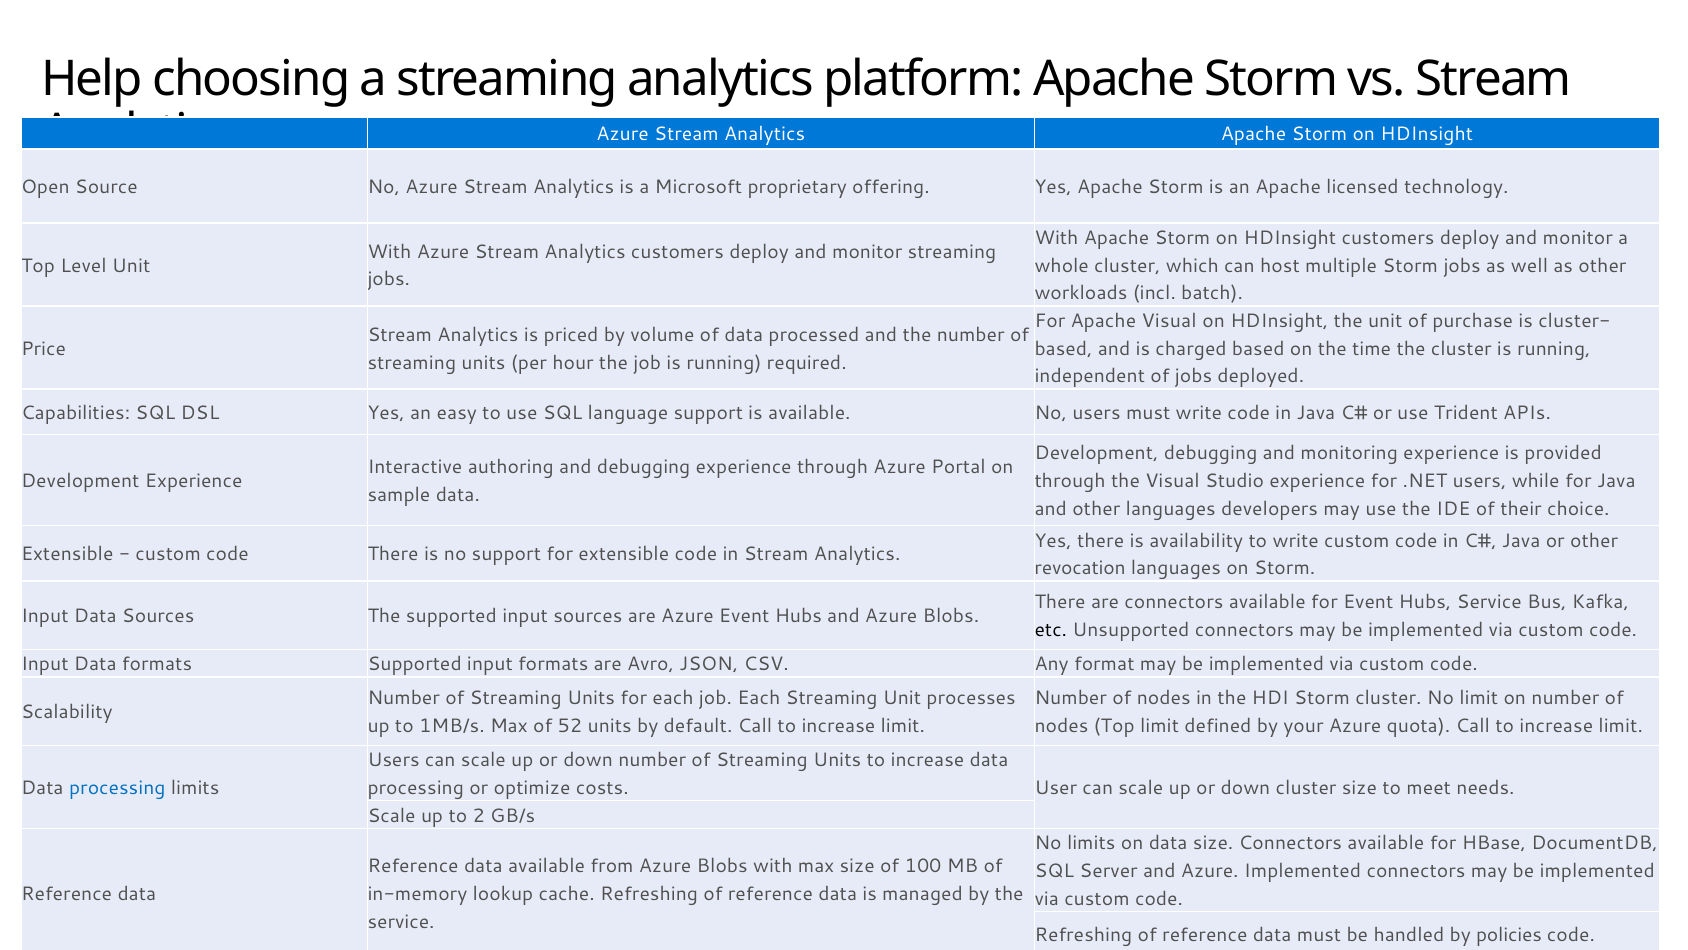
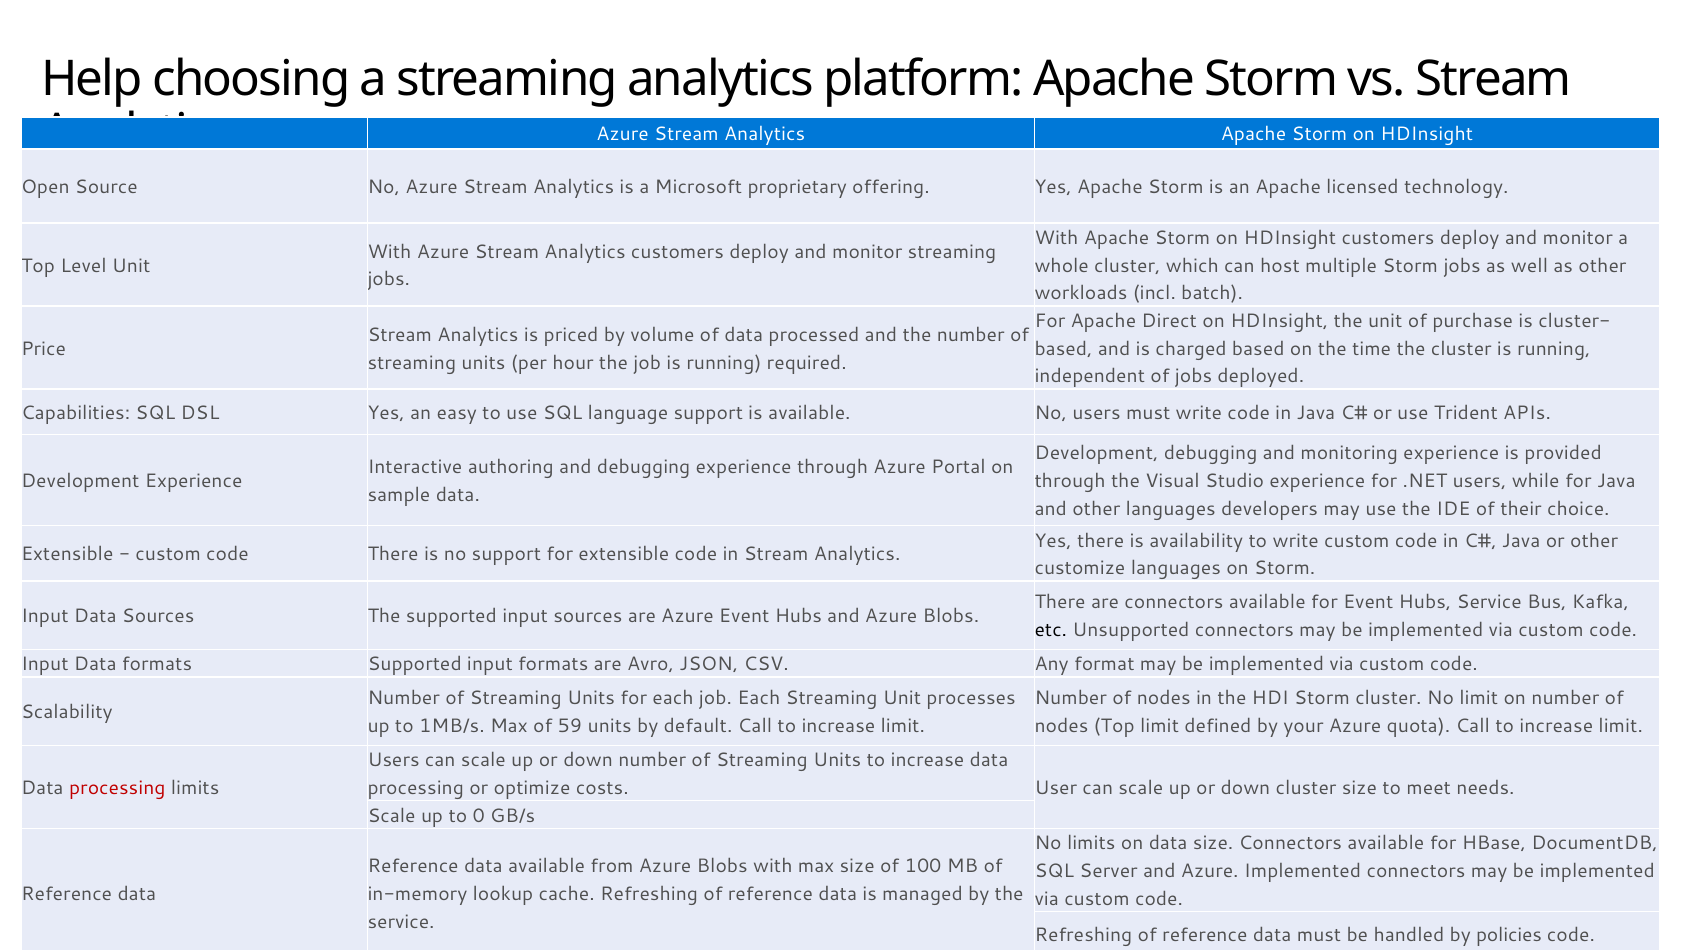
Apache Visual: Visual -> Direct (1169, 321)
revocation: revocation -> customize (1080, 568)
52: 52 -> 59 (570, 726)
processing colour: blue -> red (117, 788)
2: 2 -> 0 (479, 815)
